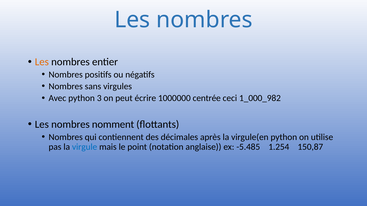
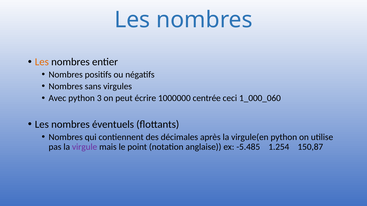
1_000_982: 1_000_982 -> 1_000_060 (260, 98)
nomment: nomment -> éventuels (113, 125)
virgule colour: blue -> purple (85, 147)
